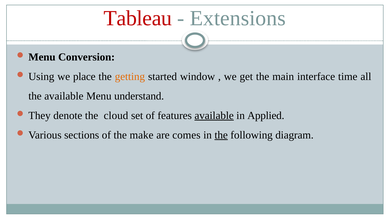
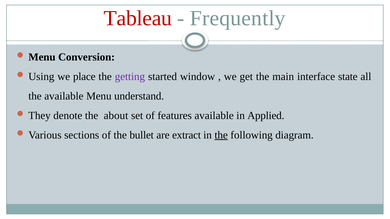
Extensions: Extensions -> Frequently (238, 18)
getting colour: orange -> purple (130, 77)
time: time -> state (348, 77)
cloud: cloud -> about (116, 116)
available underline: present -> none (214, 116)
make: make -> bullet (142, 135)
comes: comes -> extract (187, 135)
